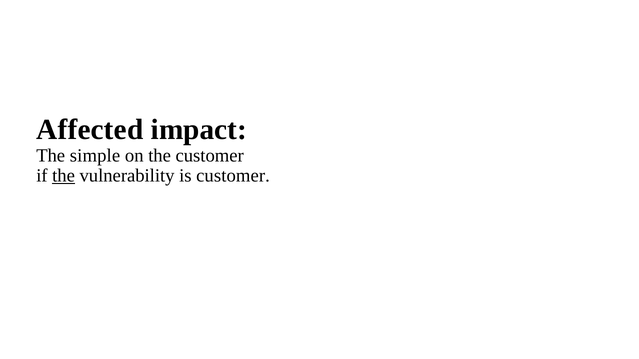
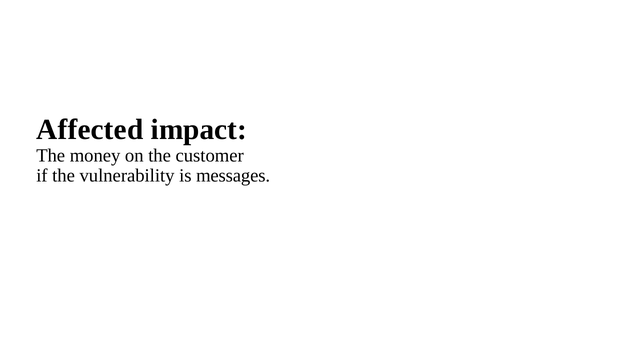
simple: simple -> money (95, 156)
the underline: present -> none (64, 176)
is customer: customer -> messages (233, 176)
